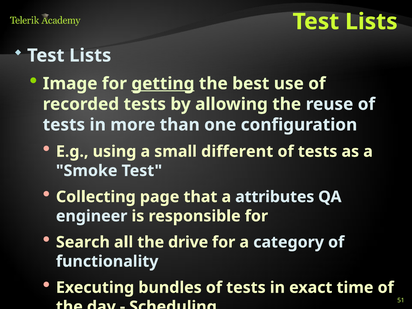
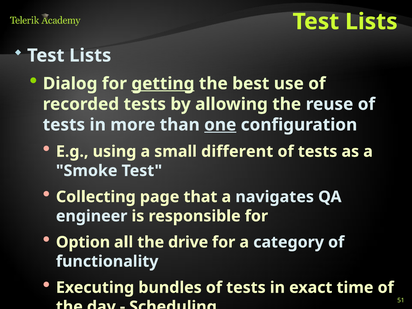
Image: Image -> Dialog (70, 84)
one underline: none -> present (220, 125)
attributes: attributes -> navigates (275, 197)
Search: Search -> Option (83, 242)
